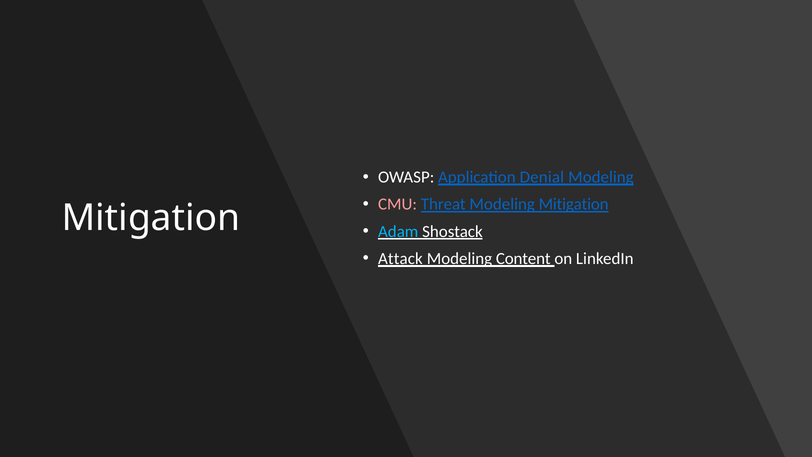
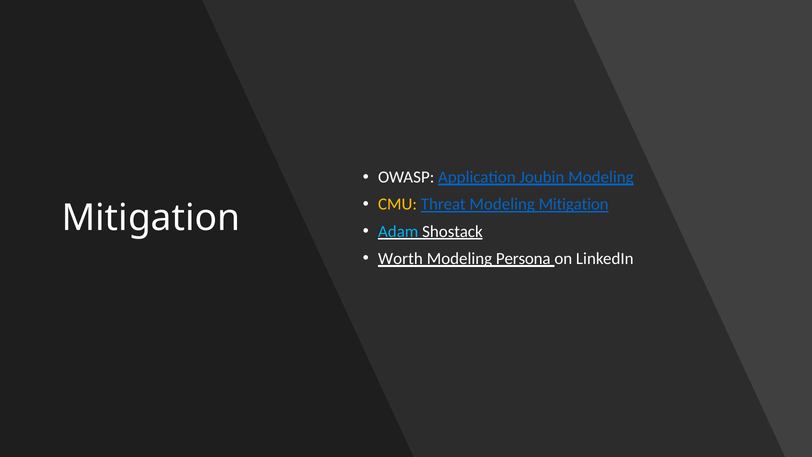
Denial: Denial -> Joubin (542, 177)
CMU colour: pink -> yellow (397, 204)
Attack: Attack -> Worth (400, 259)
Content: Content -> Persona (523, 259)
